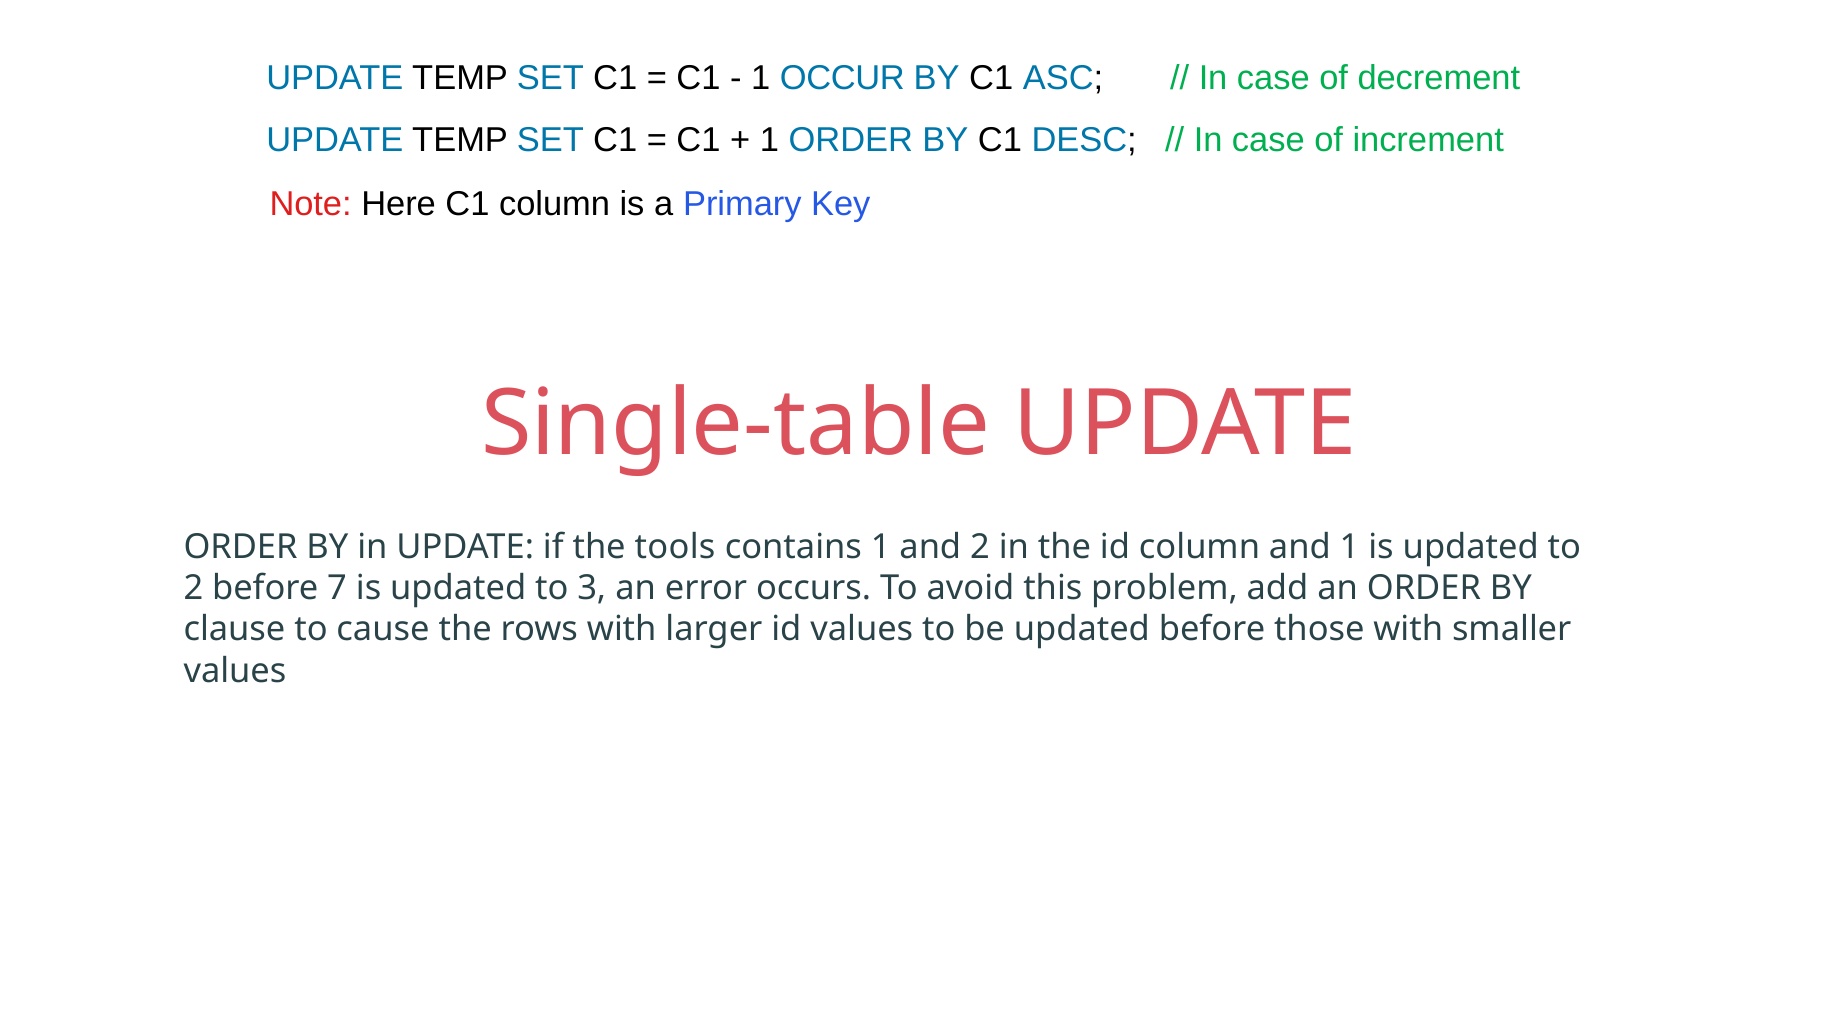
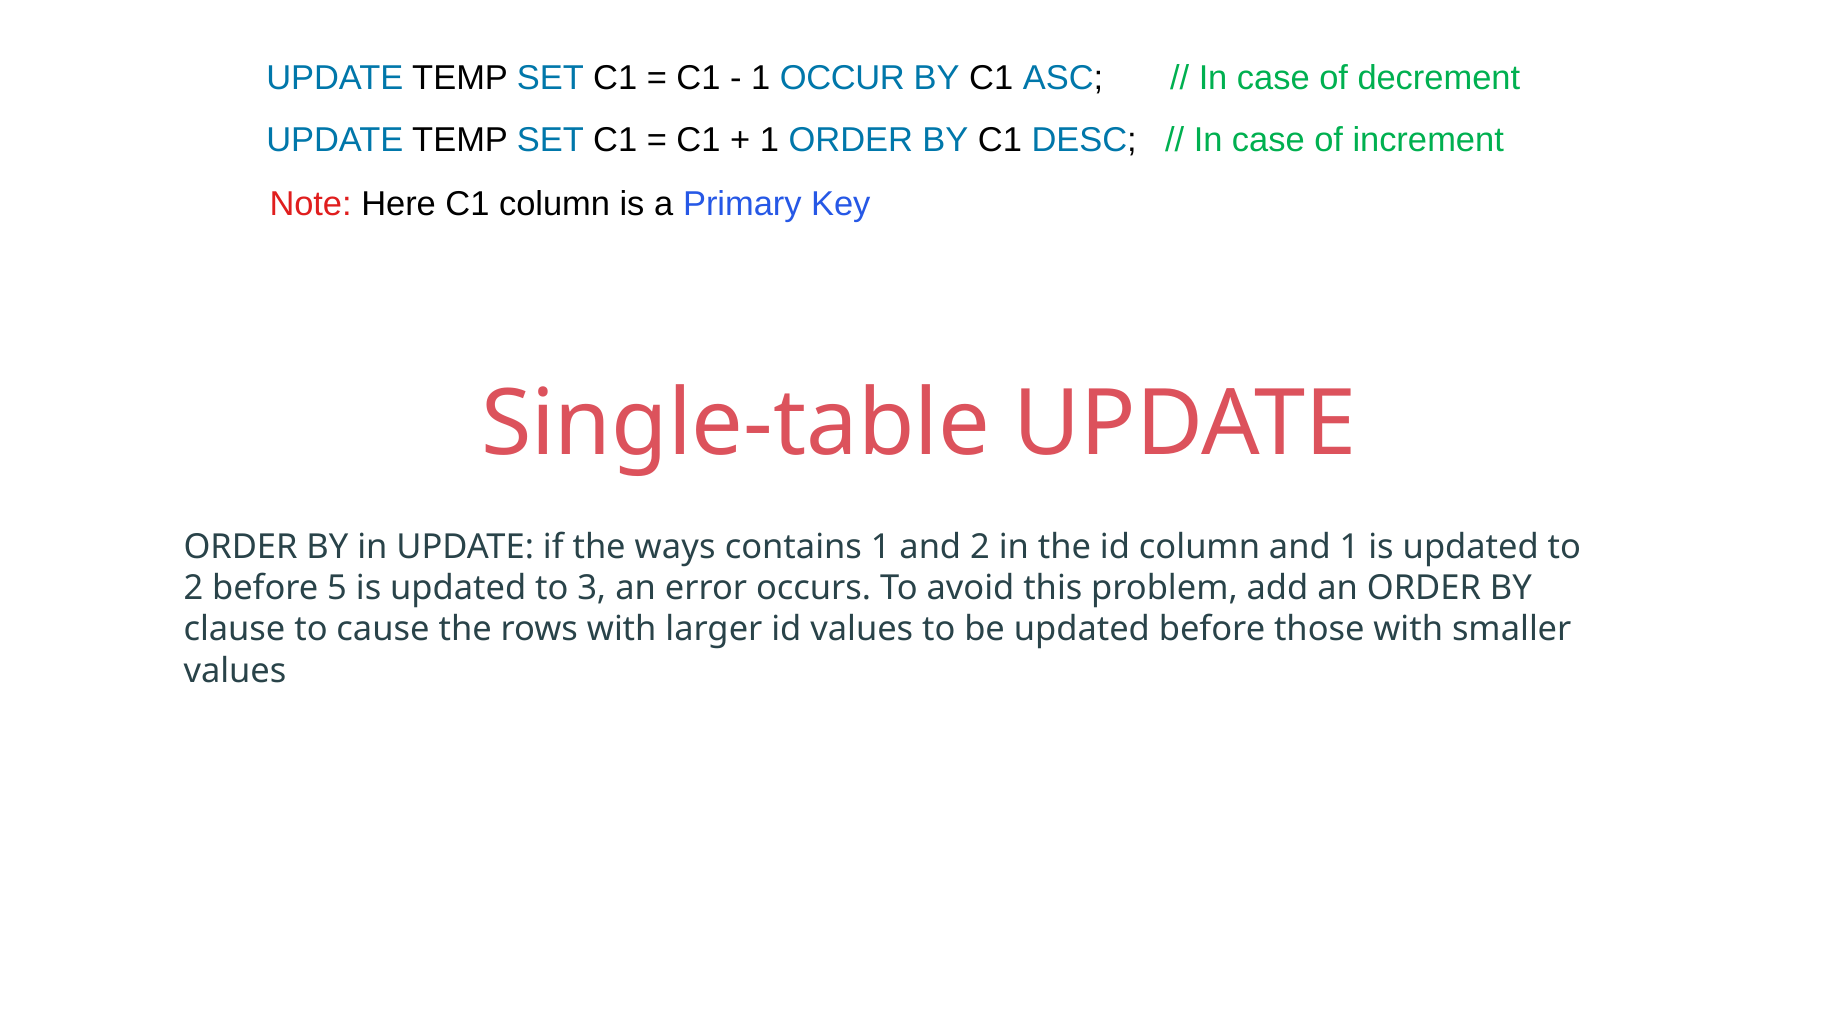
tools: tools -> ways (675, 547)
7: 7 -> 5 (337, 588)
